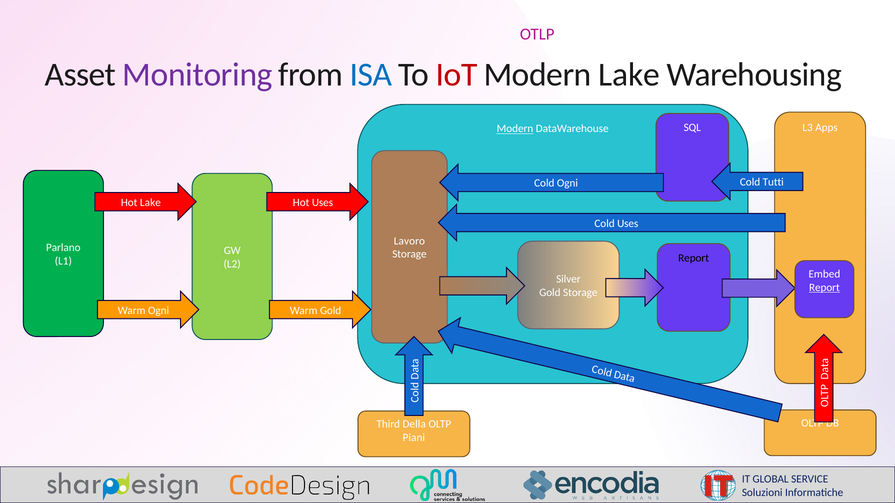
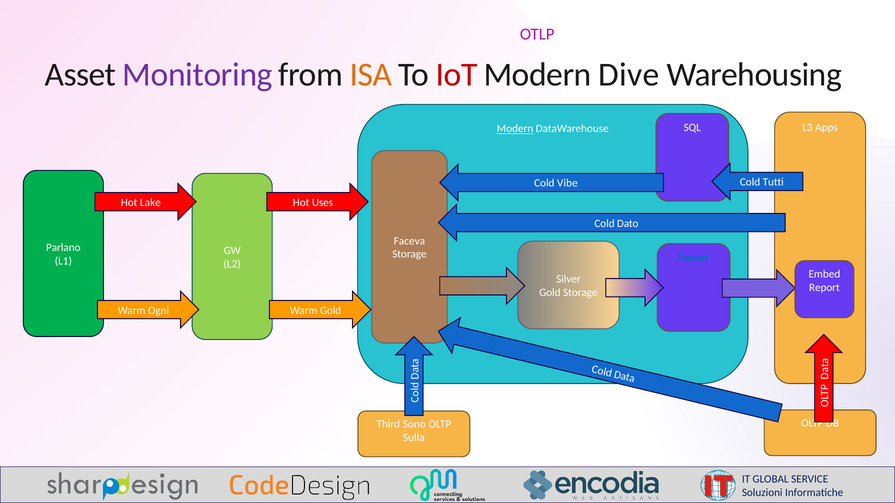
ISA colour: blue -> orange (371, 75)
Modern Lake: Lake -> Dive (629, 75)
Cold Ogni: Ogni -> Vibe (567, 183)
Cold Uses: Uses -> Dato (628, 224)
Lavoro: Lavoro -> Faceva (409, 241)
Report colour: black -> blue (694, 258)
Report underline: present -> none (824, 288)
Della: Della -> Sono (414, 424)
Piani: Piani -> Sulla (414, 438)
